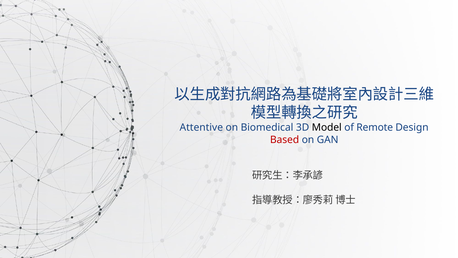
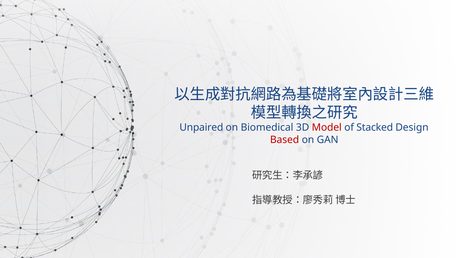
Attentive: Attentive -> Unpaired (201, 127)
Model colour: black -> red (327, 127)
Remote: Remote -> Stacked (375, 127)
